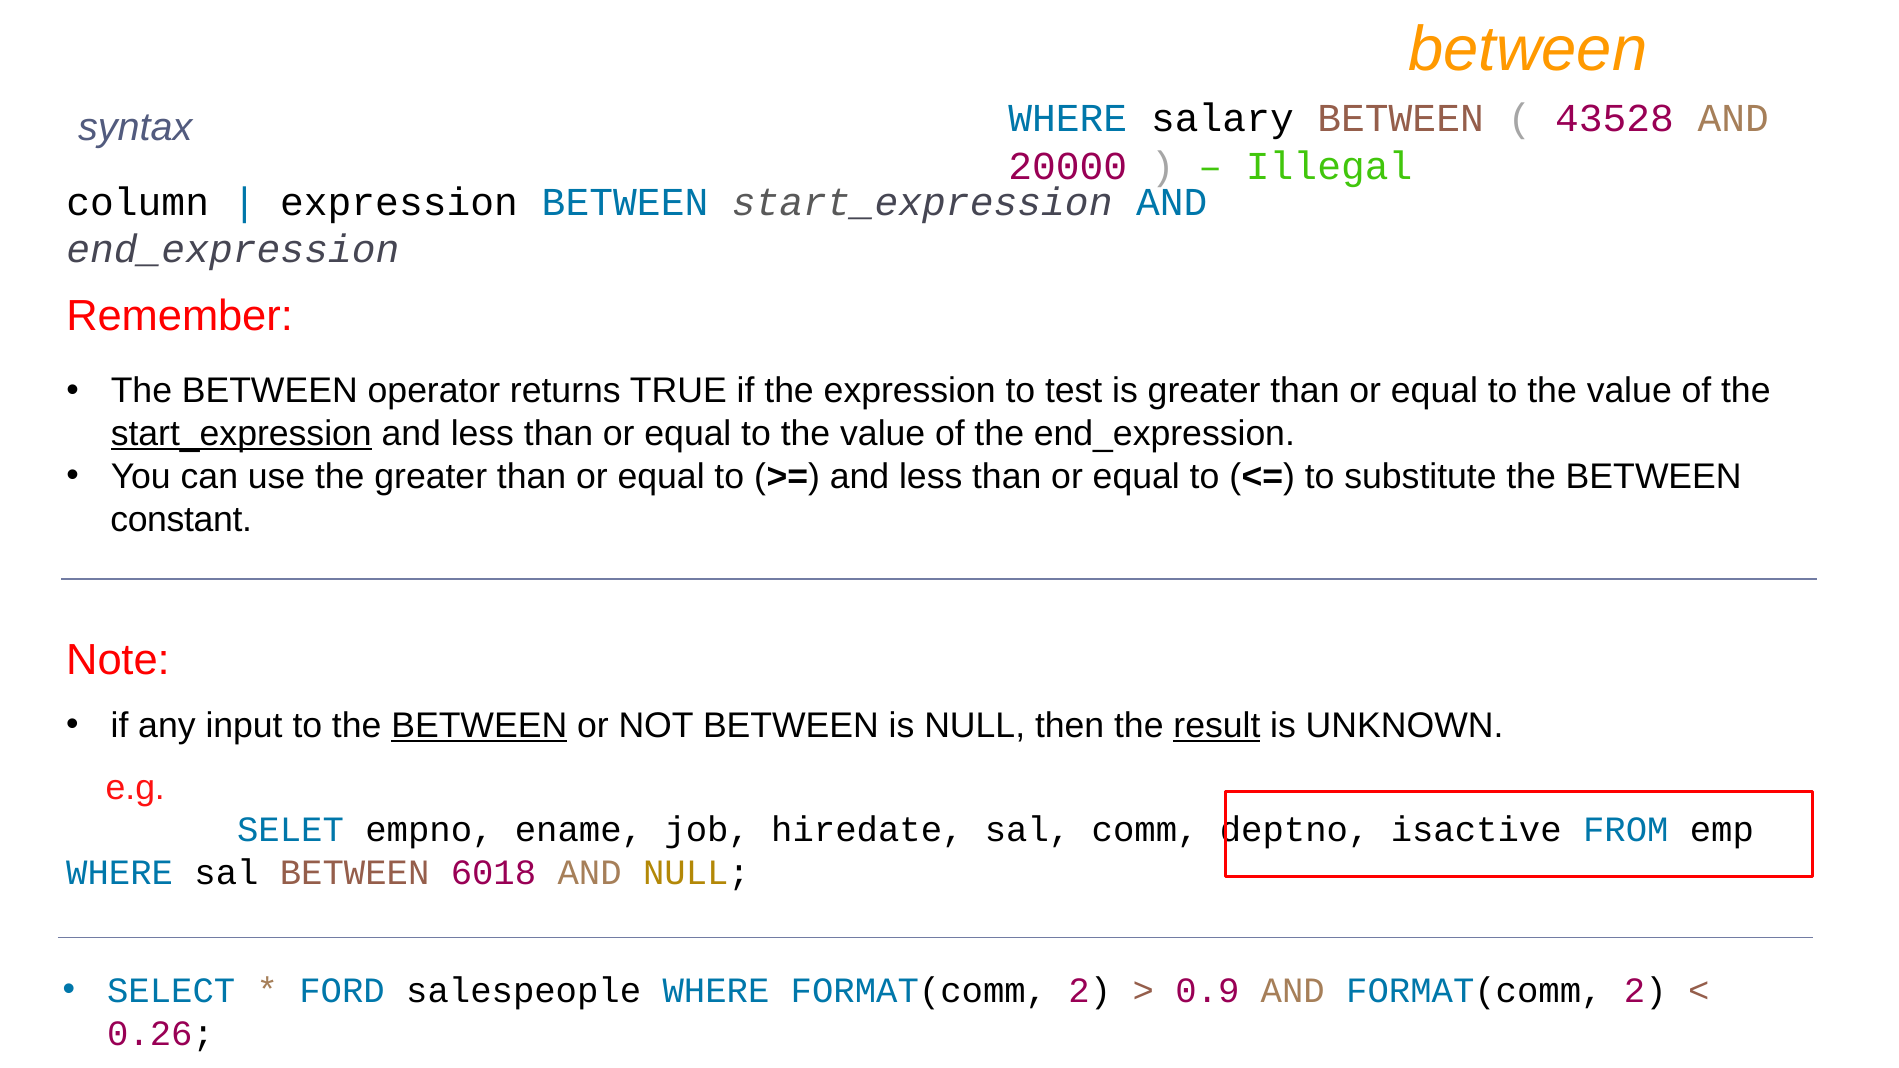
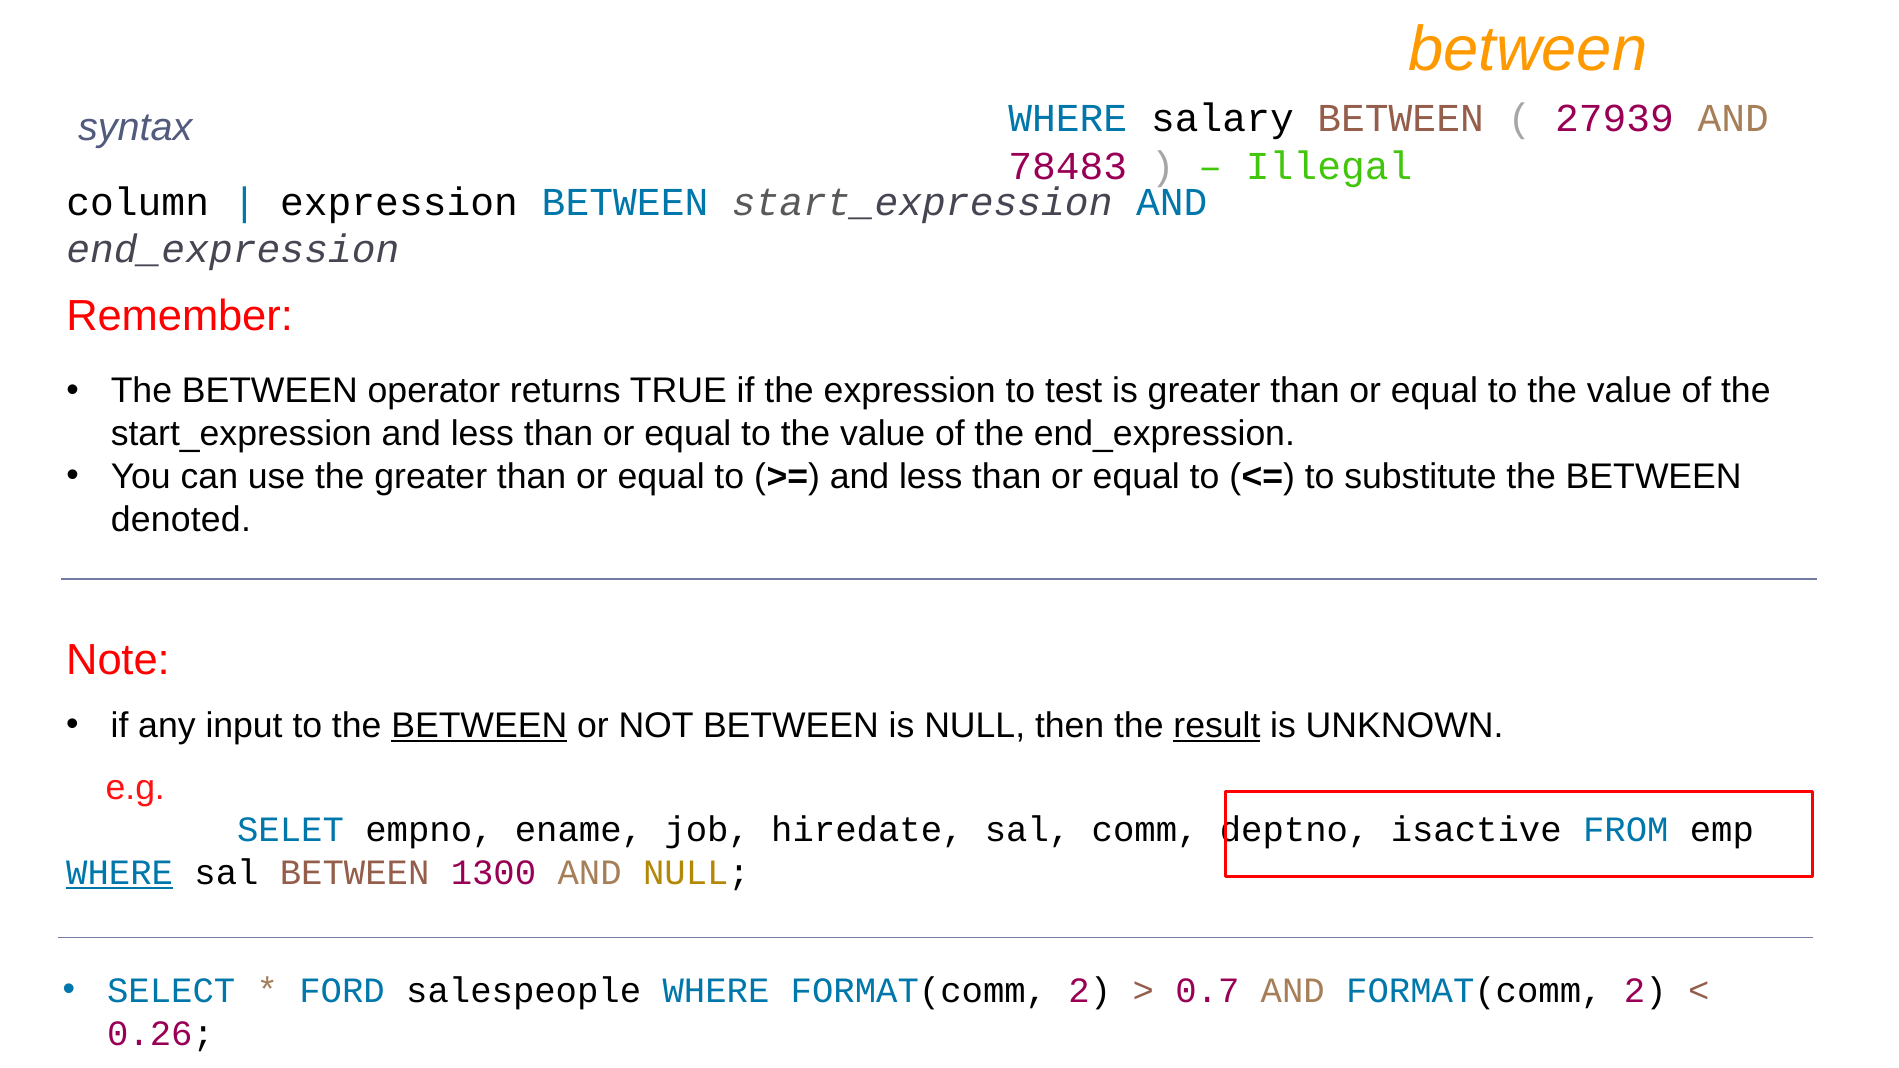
43528: 43528 -> 27939 (1614, 119)
20000: 20000 -> 78483 (1068, 166)
start_expression underline: present -> none (241, 434)
constant: constant -> denoted (181, 519)
WHERE underline: none -> present (120, 873)
6018: 6018 -> 1300 (493, 873)
0.9: 0.9 -> 0.7 (1207, 991)
